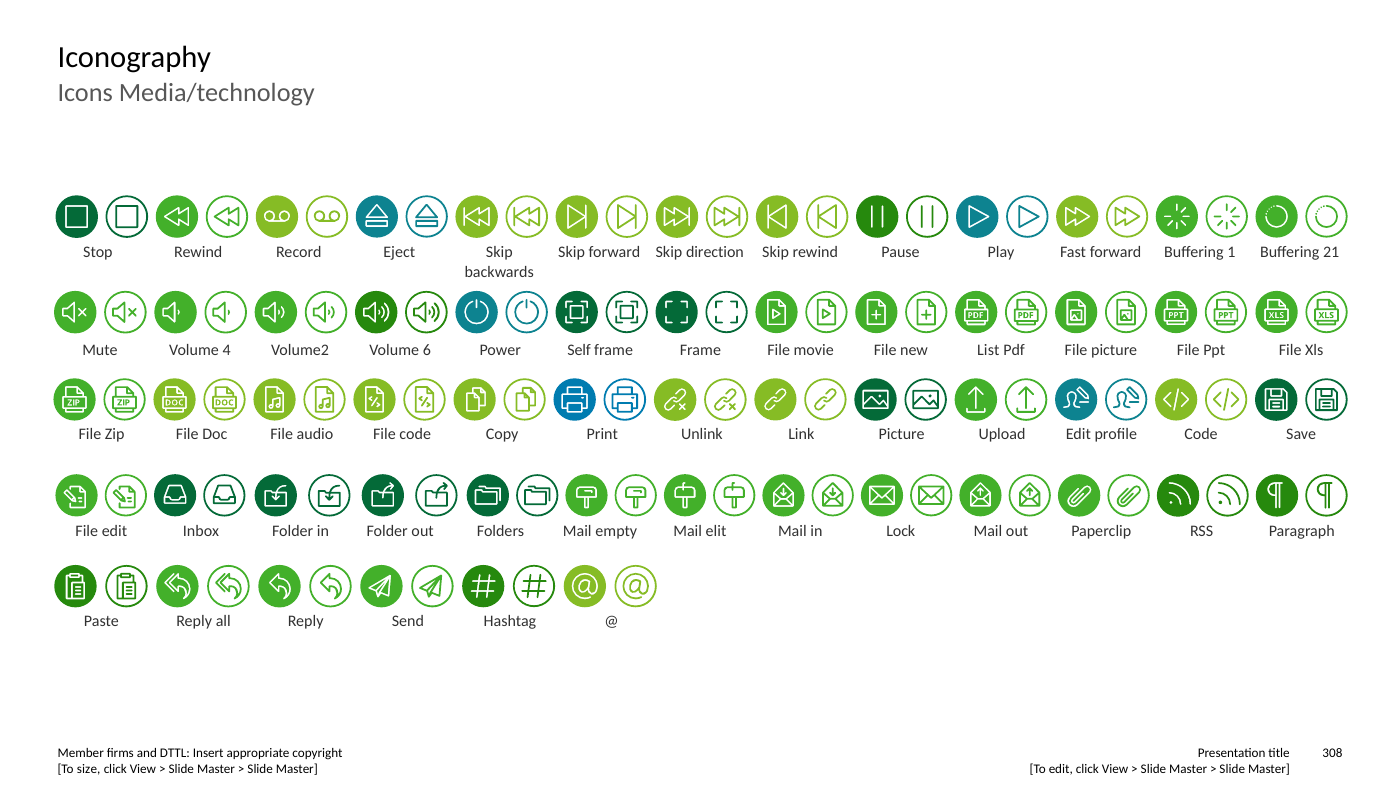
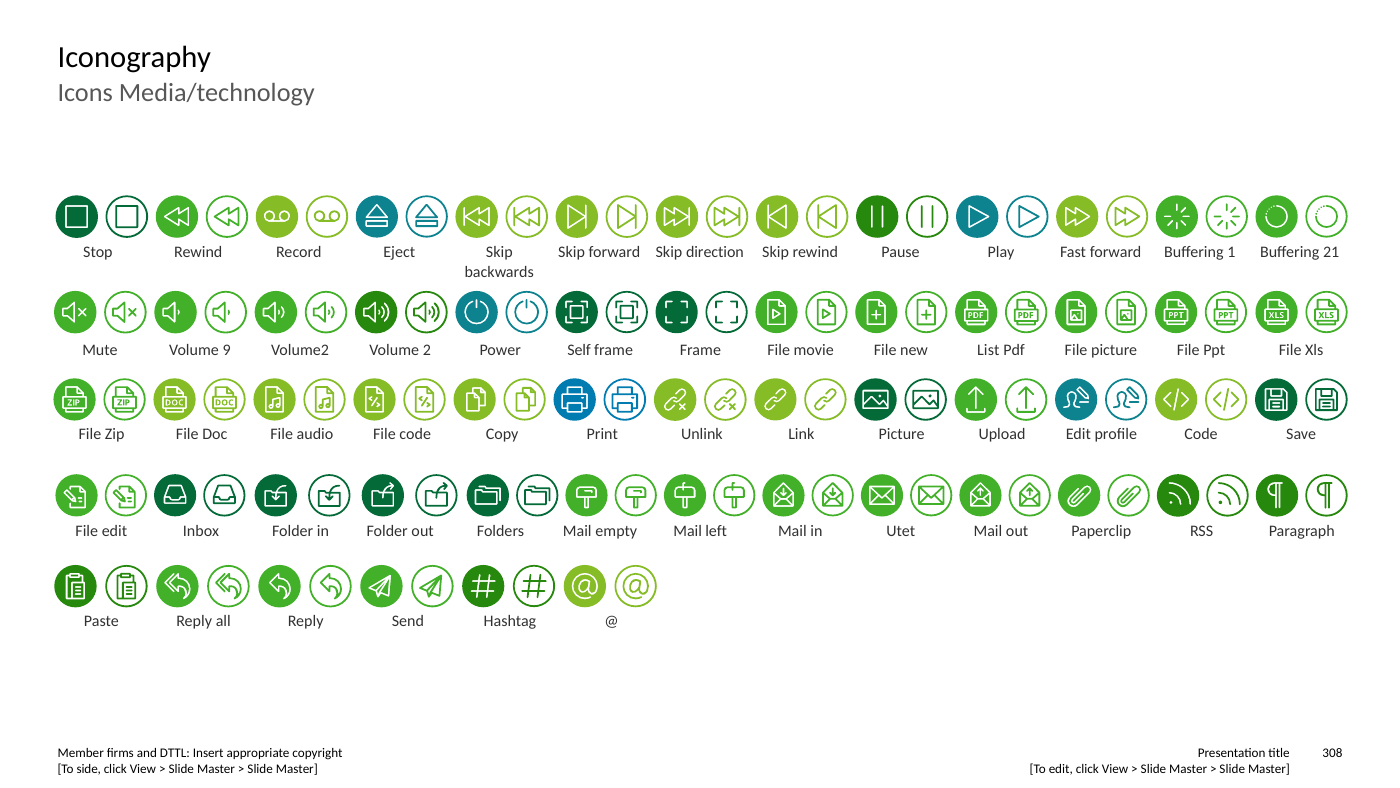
4: 4 -> 9 (227, 350)
6: 6 -> 2 (427, 350)
elit: elit -> left (716, 531)
Lock: Lock -> Utet (901, 531)
size: size -> side (89, 768)
